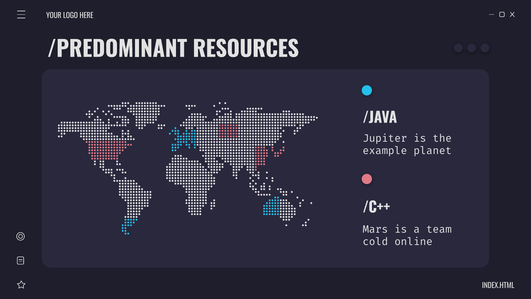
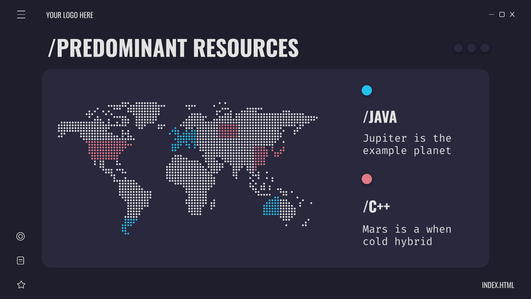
team: team -> when (439, 229)
online: online -> hybrid (414, 242)
